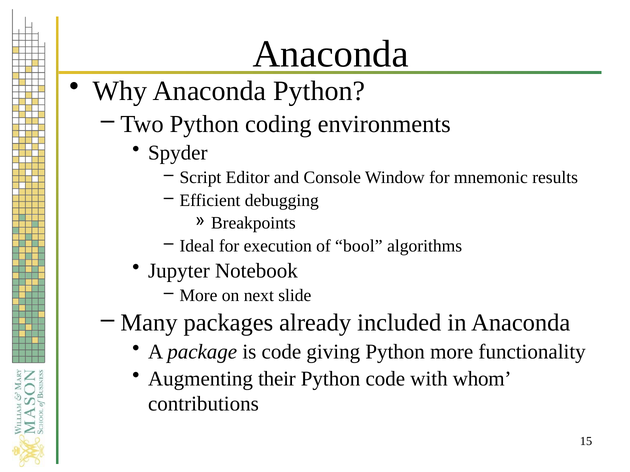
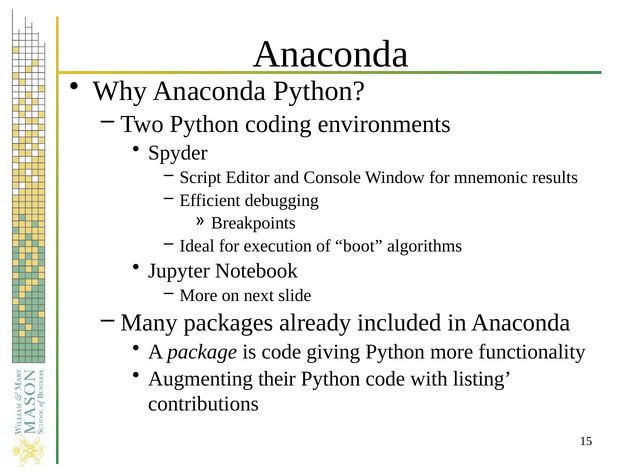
bool: bool -> boot (359, 246)
whom: whom -> listing (482, 379)
